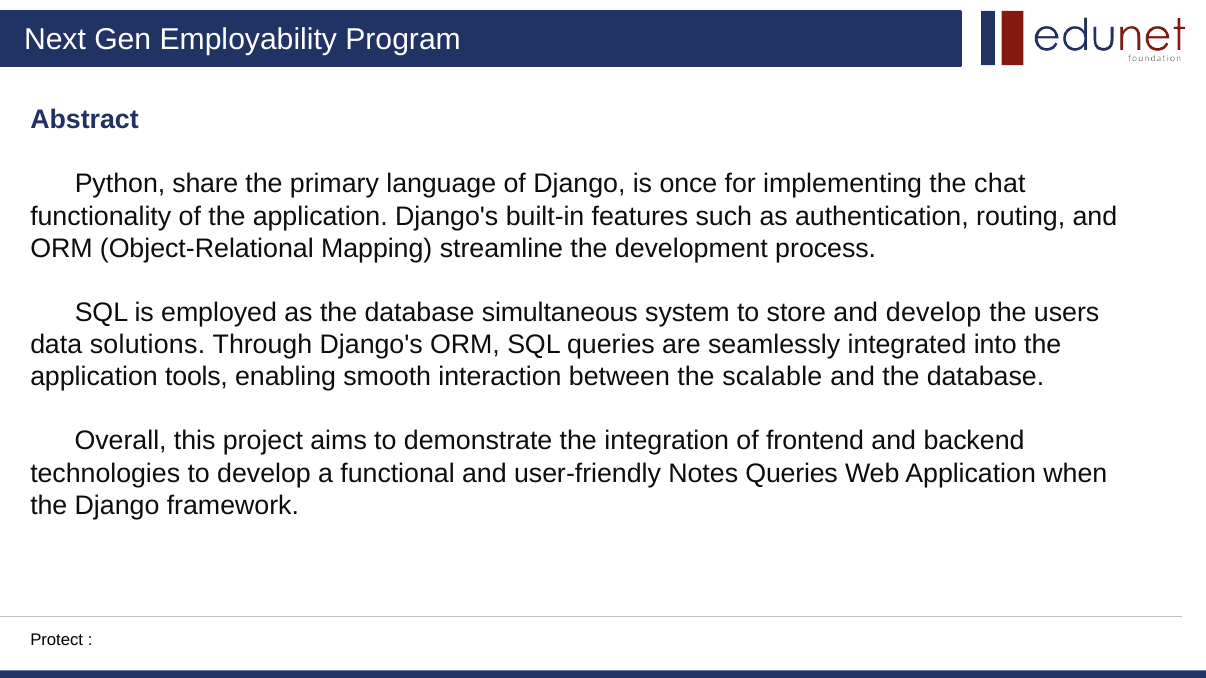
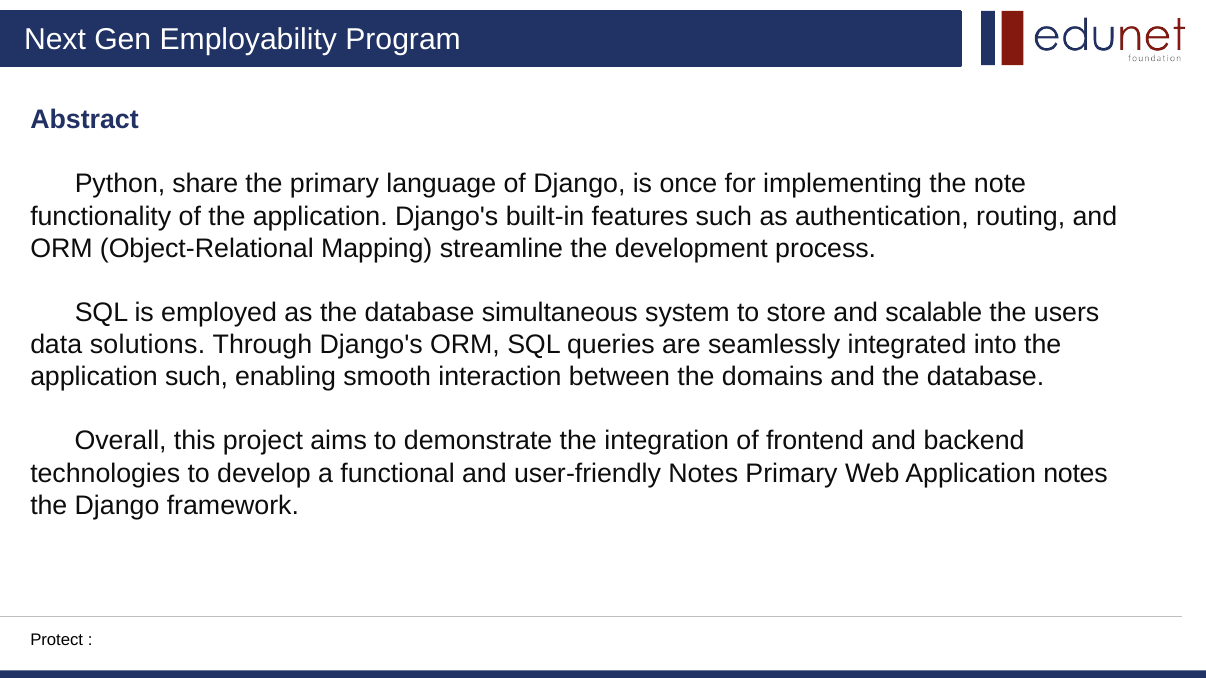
chat: chat -> note (1000, 184)
and develop: develop -> scalable (934, 313)
application tools: tools -> such (197, 377)
scalable: scalable -> domains (772, 377)
Notes Queries: Queries -> Primary (792, 474)
Application when: when -> notes (1075, 474)
